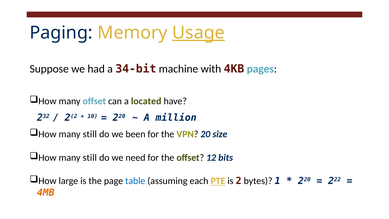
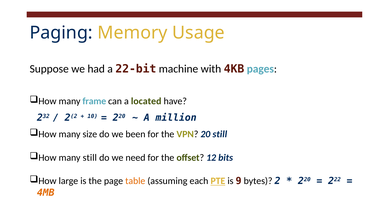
Usage underline: present -> none (198, 33)
34-bit: 34-bit -> 22-bit (136, 69)
many offset: offset -> frame (94, 101)
still: still -> size (90, 134)
20 size: size -> still (220, 134)
table colour: blue -> orange (135, 181)
2: 2 -> 9 (239, 181)
1: 1 -> 2 (278, 181)
